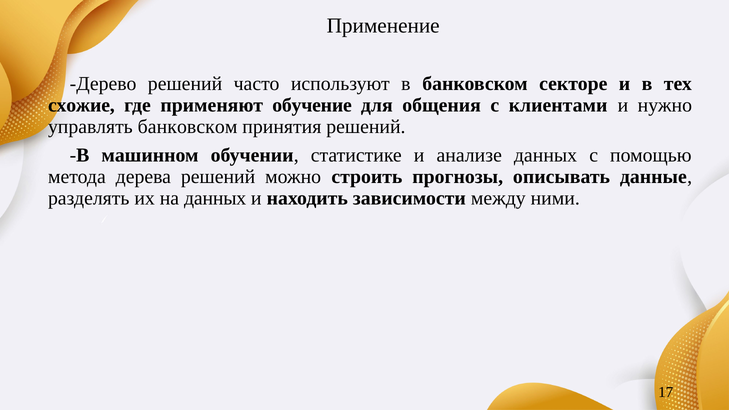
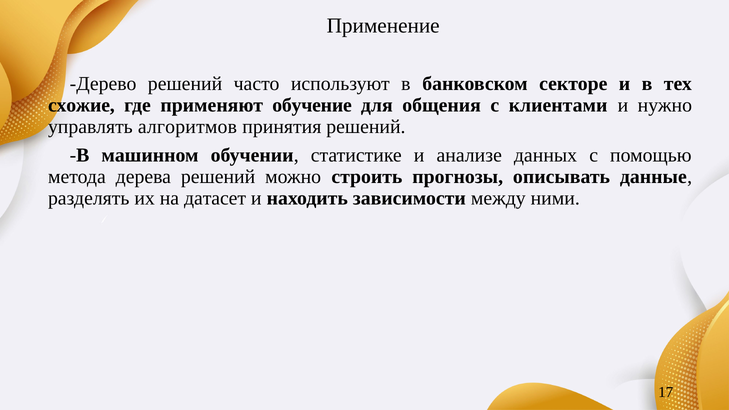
управлять банковском: банковском -> алгоритмов (187, 127)
на данных: данных -> датасет (215, 198)
